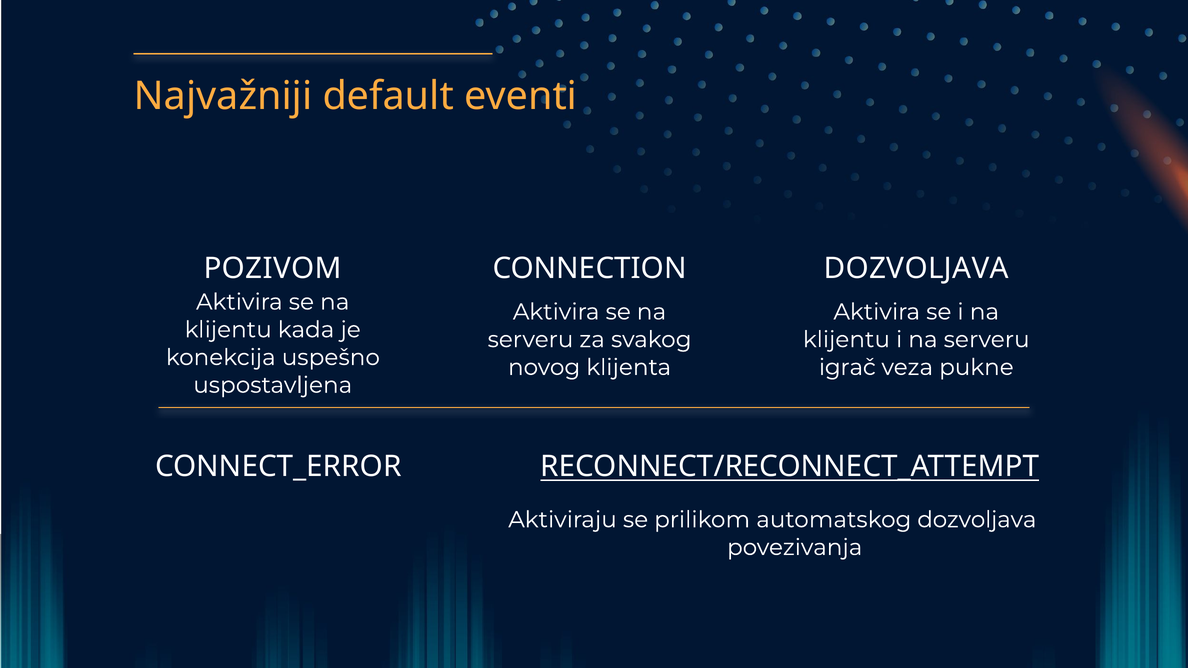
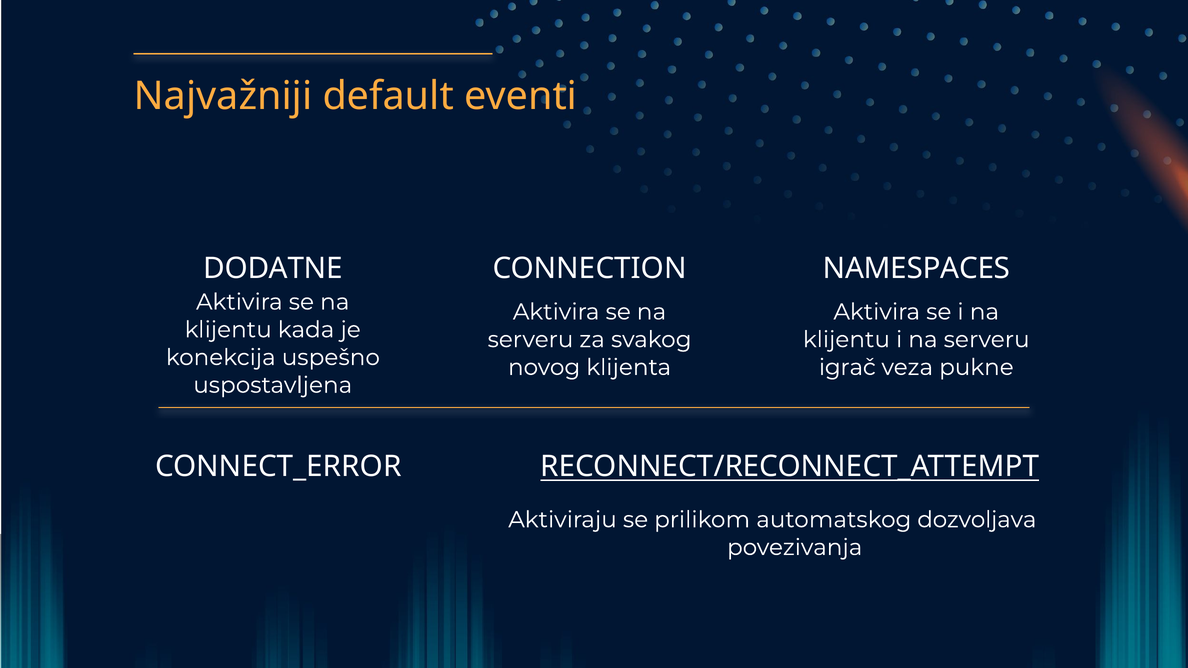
POZIVOM: POZIVOM -> DODATNE (273, 269)
DOZVOLJAVA: DOZVOLJAVA -> NAMESPACES (916, 269)
